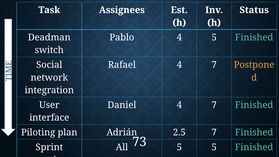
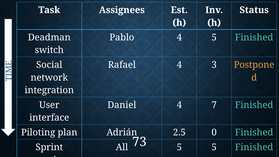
Rafael 4 7: 7 -> 3 (214, 65)
2.5 7: 7 -> 0 (214, 132)
